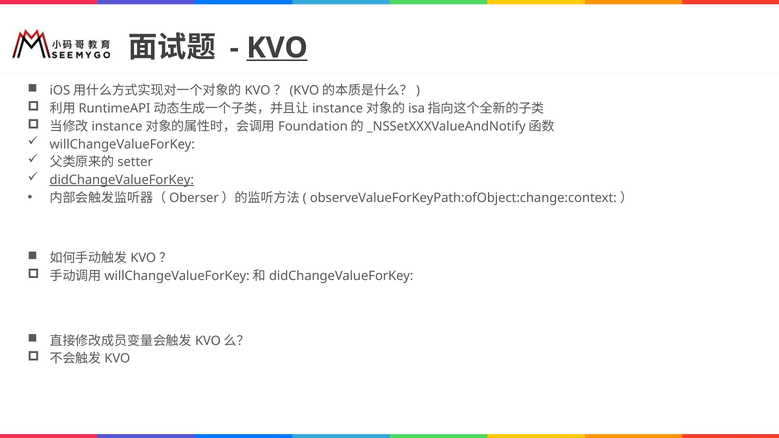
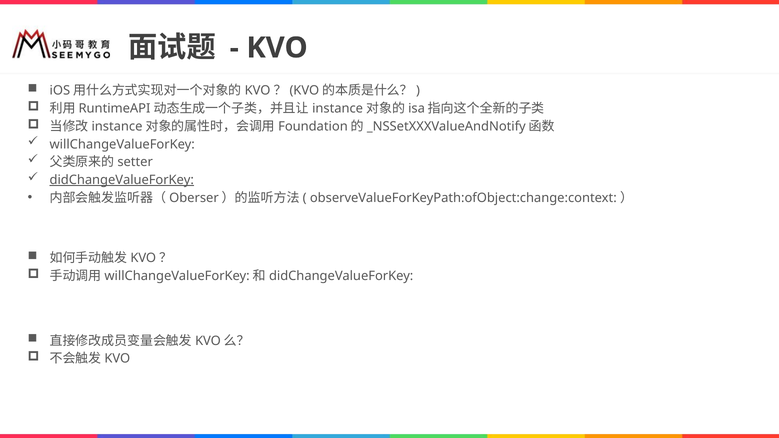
KVO underline: present -> none (277, 48)
